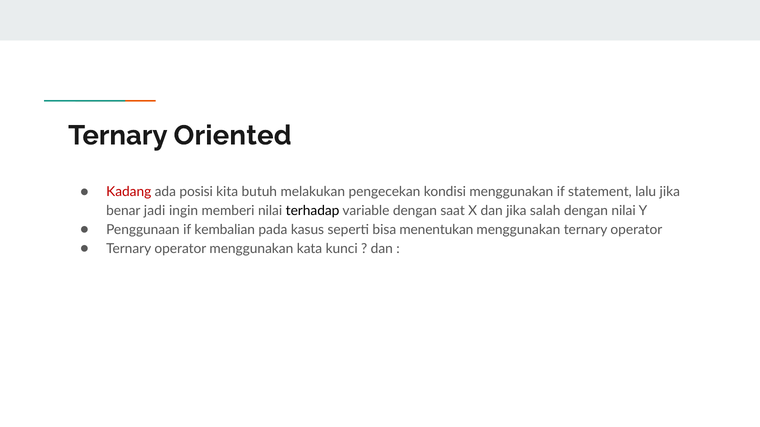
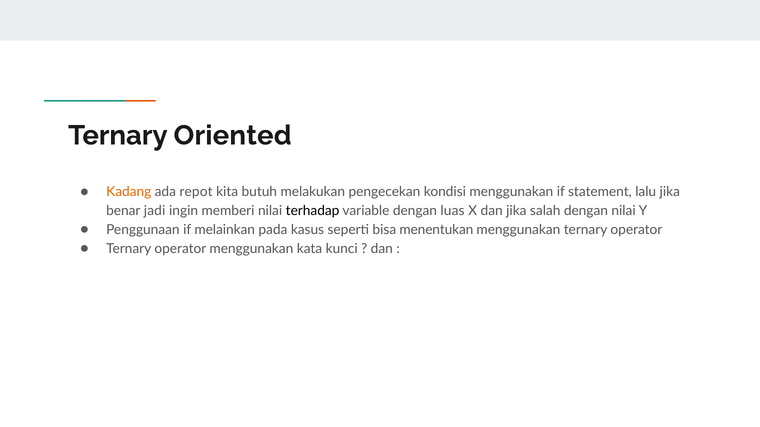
Kadang colour: red -> orange (129, 192)
posisi: posisi -> repot (196, 192)
saat: saat -> luas (453, 211)
kembalian: kembalian -> melainkan (225, 230)
